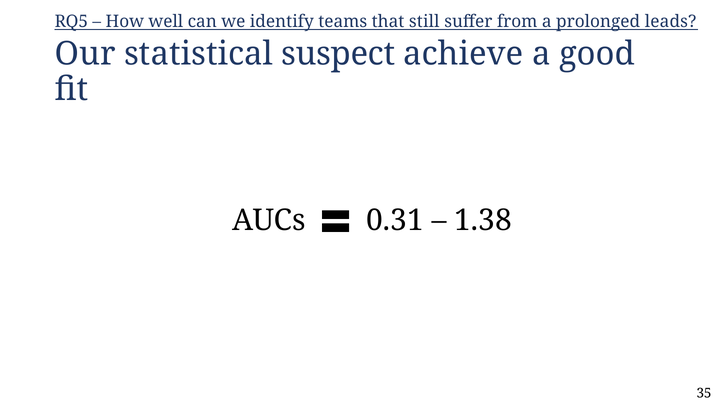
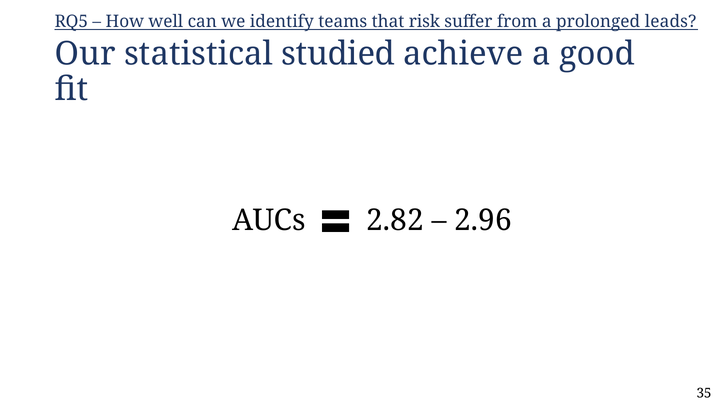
still: still -> risk (424, 22)
suspect: suspect -> studied (338, 54)
0.31: 0.31 -> 2.82 (395, 220)
1.38: 1.38 -> 2.96 (483, 220)
